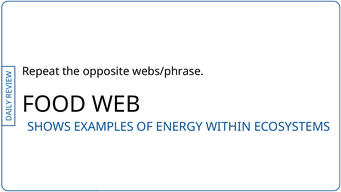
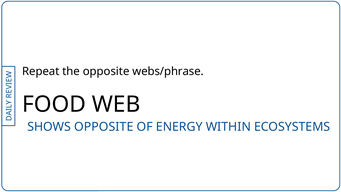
SHOWS EXAMPLES: EXAMPLES -> OPPOSITE (104, 127)
